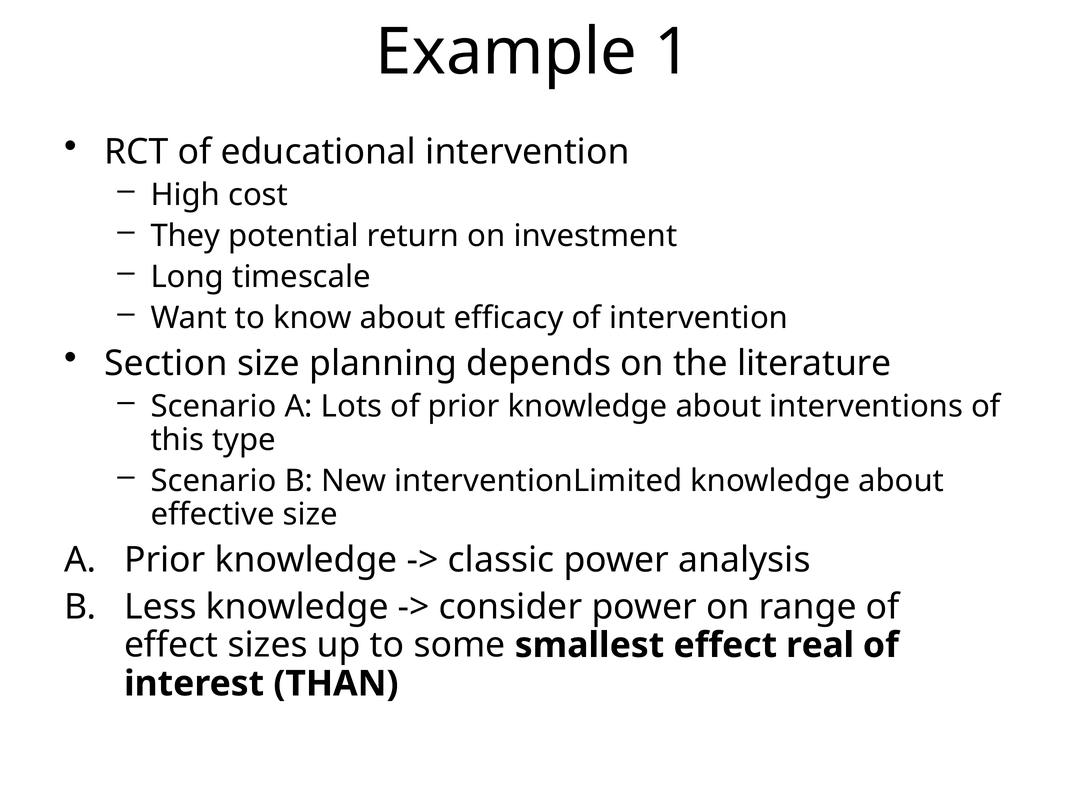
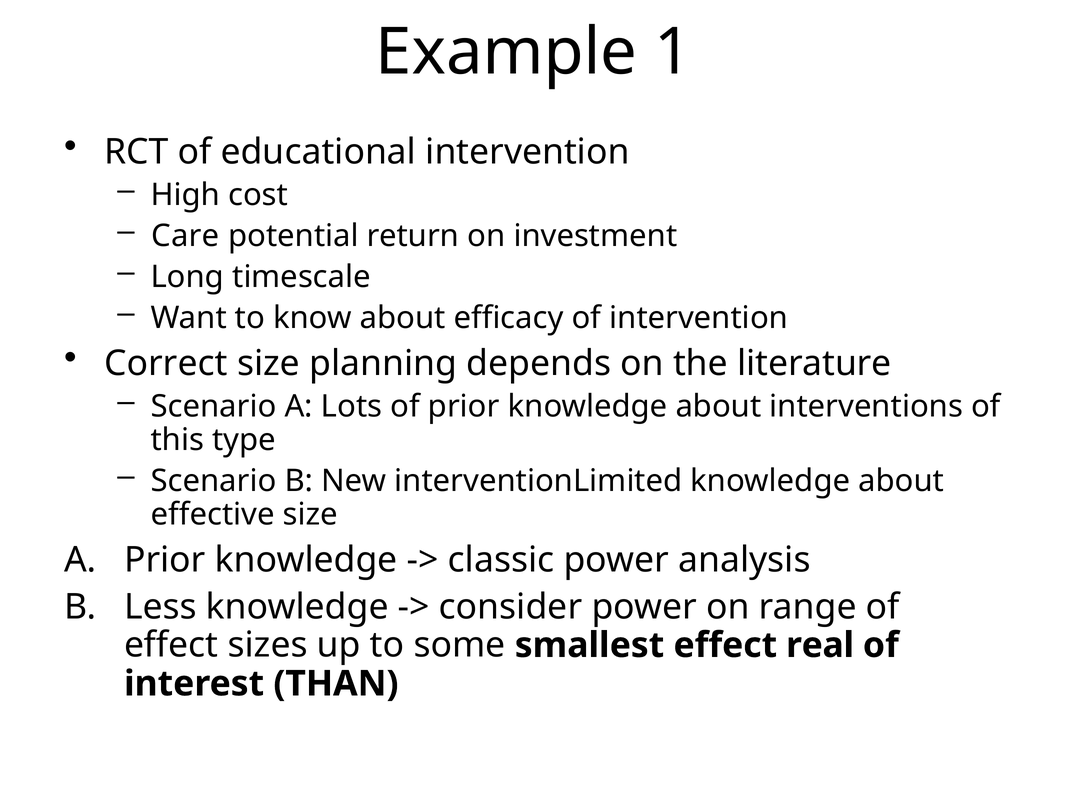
They: They -> Care (185, 236)
Section: Section -> Correct (166, 363)
